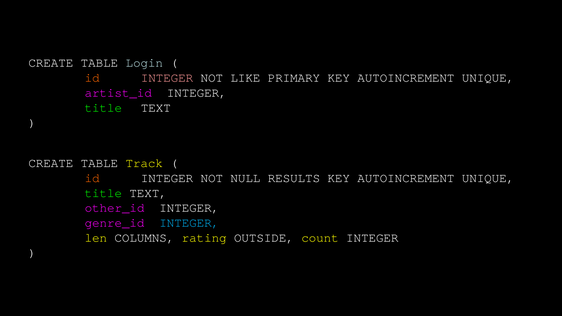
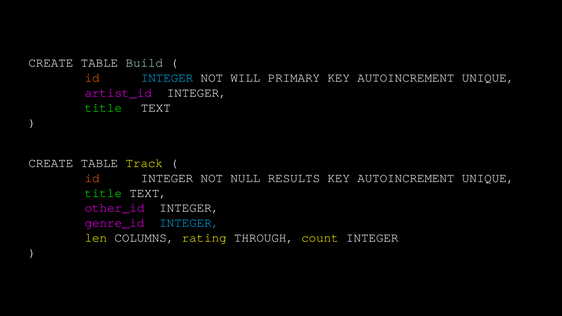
Login: Login -> Build (144, 63)
INTEGER colour: pink -> light blue (167, 78)
LIKE: LIKE -> WILL (245, 78)
OUTSIDE: OUTSIDE -> THROUGH (264, 238)
